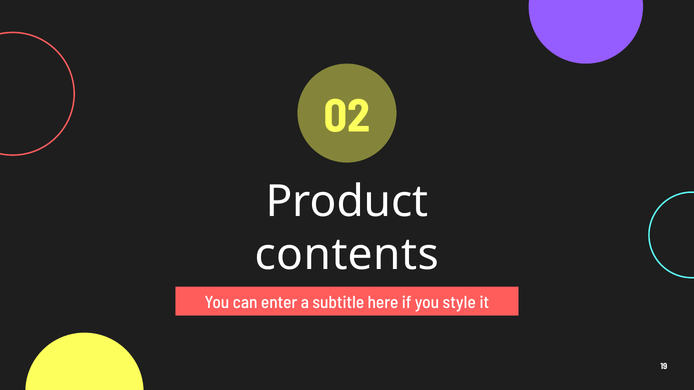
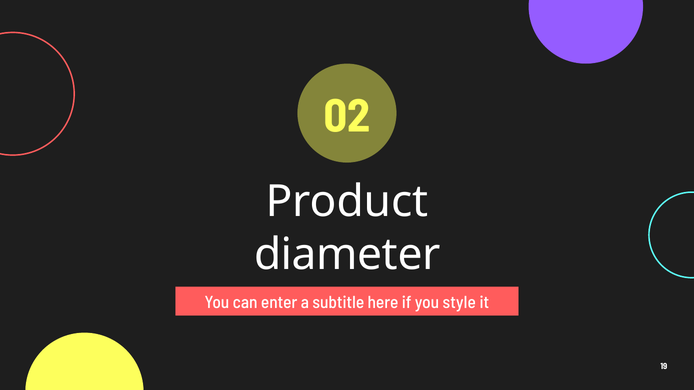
contents: contents -> diameter (347, 255)
